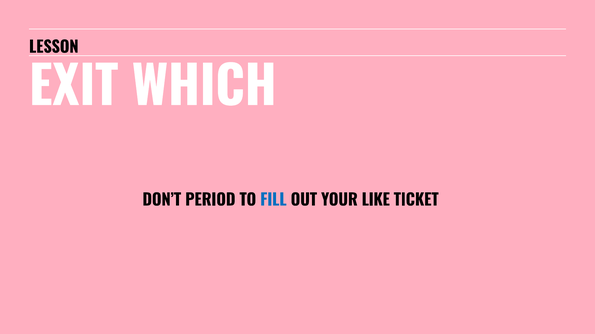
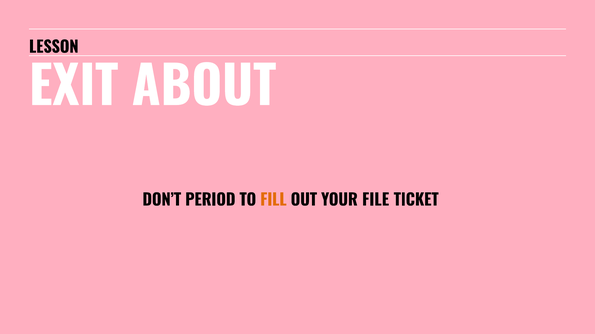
WHICH: WHICH -> ABOUT (204, 88)
FILL colour: blue -> orange (273, 200)
LIKE: LIKE -> FILE (376, 200)
